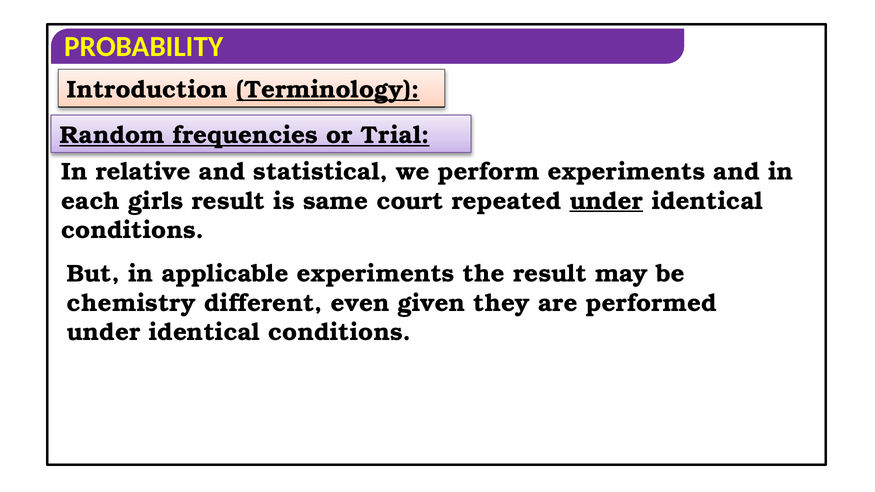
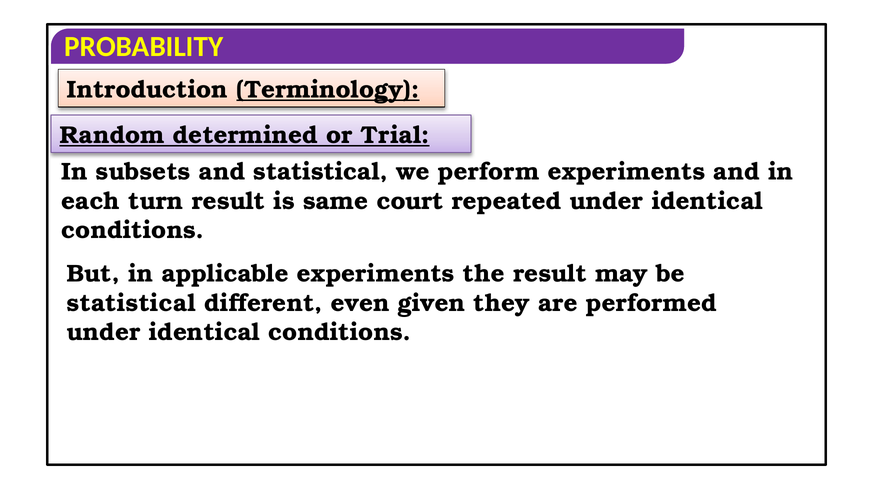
frequencies: frequencies -> determined (245, 135)
relative: relative -> subsets (143, 172)
girls: girls -> turn (156, 201)
under underline: present -> none (606, 201)
chemistry: chemistry -> statistical (131, 303)
